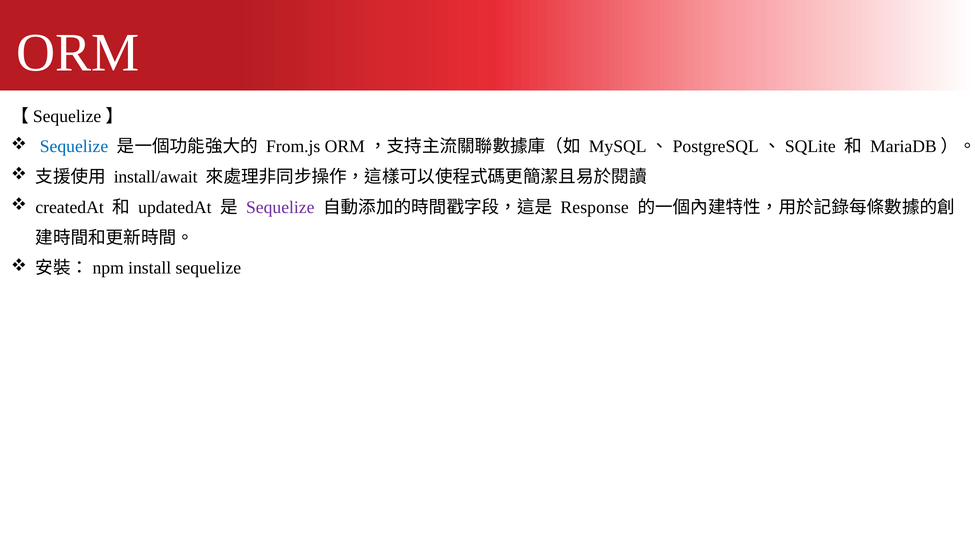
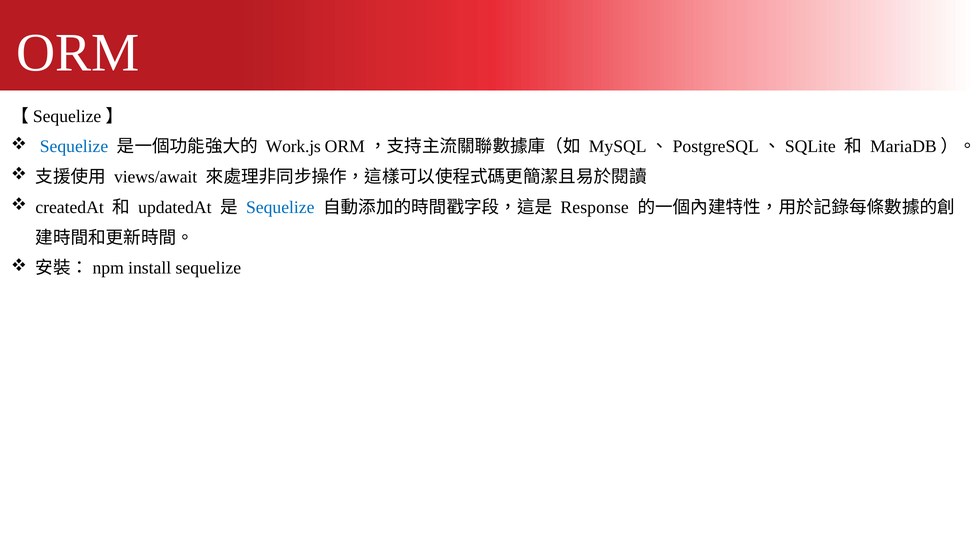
From.js: From.js -> Work.js (293, 147)
install/await: install/await -> views/await (156, 177)
Sequelize colour: purple -> blue (280, 207)
